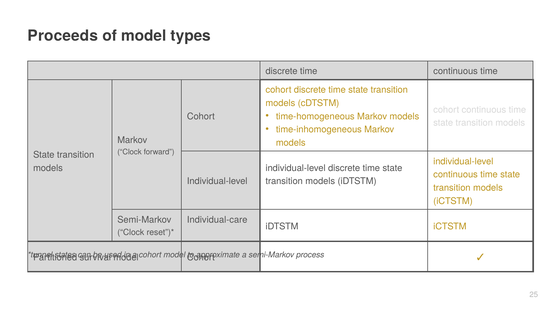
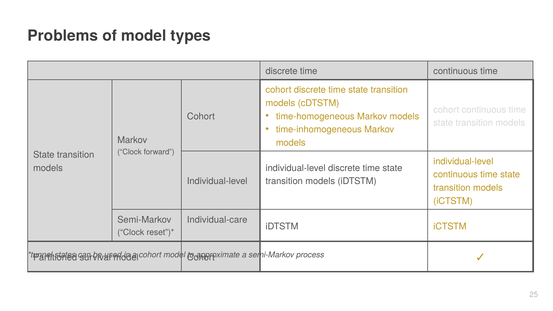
Proceeds: Proceeds -> Problems (63, 36)
